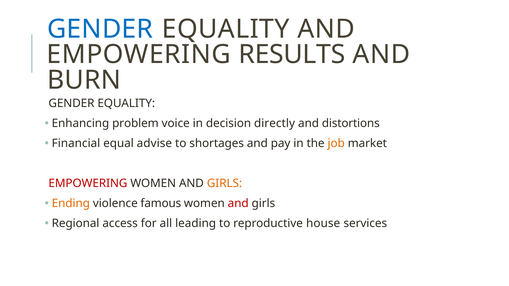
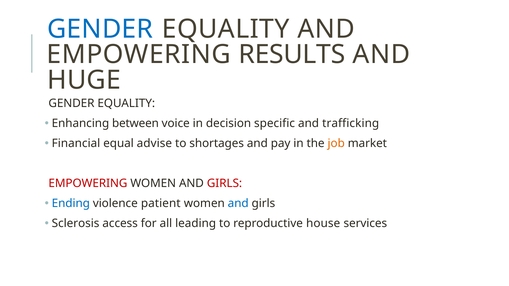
BURN: BURN -> HUGE (84, 80)
problem: problem -> between (135, 124)
directly: directly -> specific (275, 124)
distortions: distortions -> trafficking (351, 124)
GIRLS colour: orange -> red (224, 184)
Ending colour: orange -> blue (71, 204)
famous: famous -> patient (161, 204)
and colour: red -> blue (238, 204)
Regional: Regional -> Sclerosis (76, 224)
